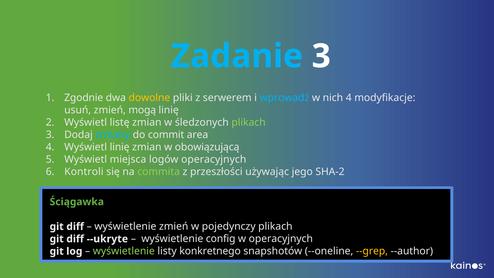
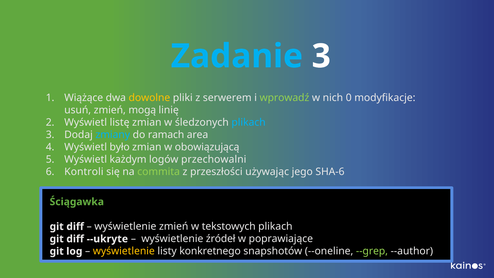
Zgodnie: Zgodnie -> Wiążące (84, 98)
wprowadź colour: light blue -> light green (284, 98)
nich 4: 4 -> 0 (349, 98)
plikach colour: light green -> light blue (249, 122)
commit: commit -> ramach (166, 135)
Wyświetl linię: linię -> było (120, 147)
miejsca: miejsca -> każdym (128, 159)
logów operacyjnych: operacyjnych -> przechowalni (214, 159)
SHA-2: SHA-2 -> SHA-6 (330, 172)
pojedynczy: pojedynczy -> tekstowych (229, 226)
config: config -> źródeł (221, 239)
w operacyjnych: operacyjnych -> poprawiające (281, 239)
wyświetlenie colour: light green -> yellow (124, 251)
--grep colour: yellow -> light green (372, 251)
